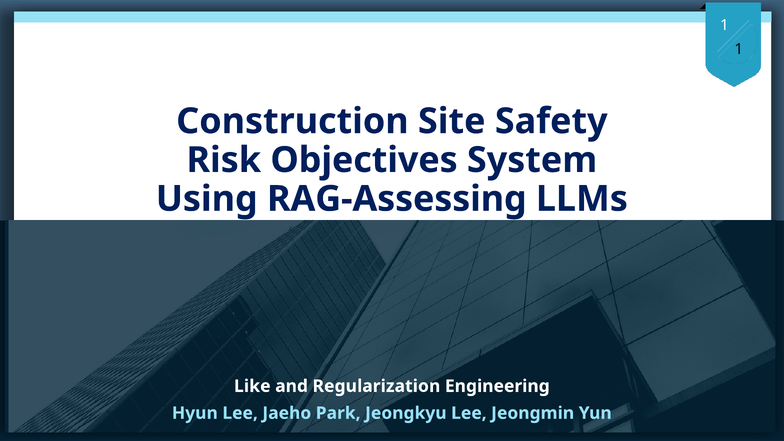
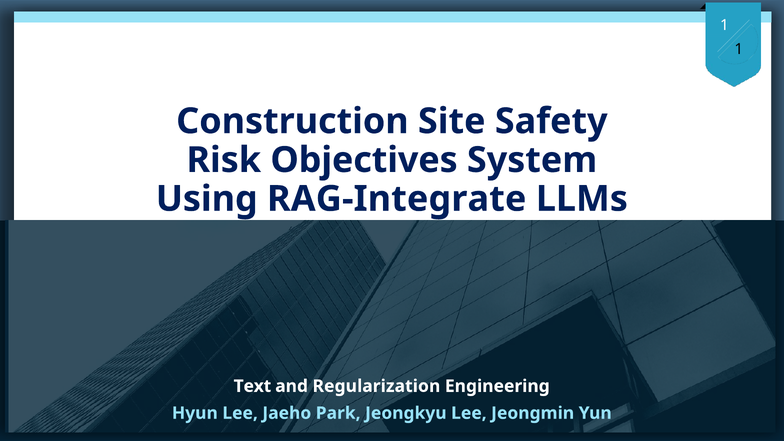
RAG-Assessing: RAG-Assessing -> RAG-Integrate (397, 199)
Like: Like -> Text (252, 386)
